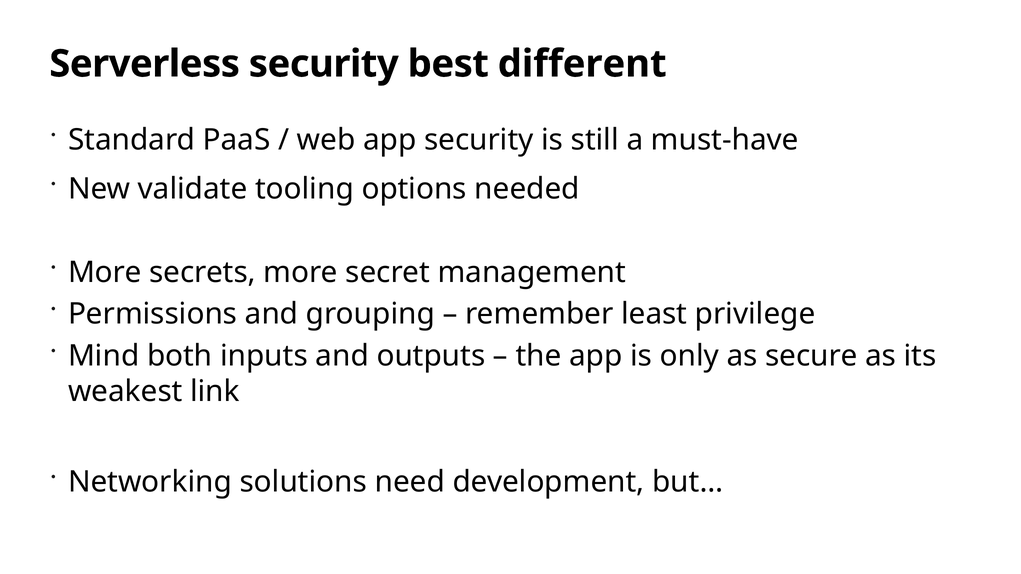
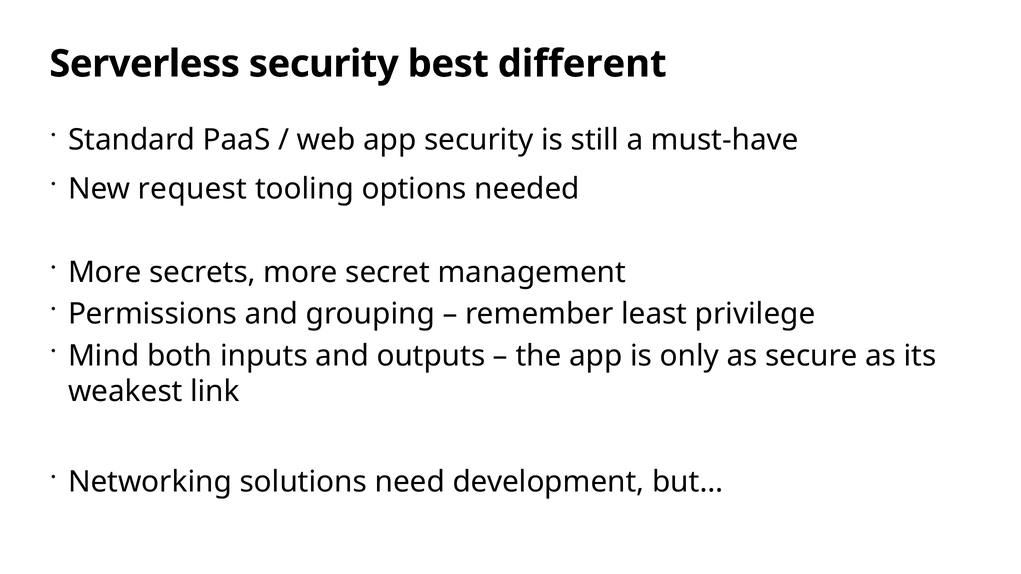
validate: validate -> request (193, 189)
